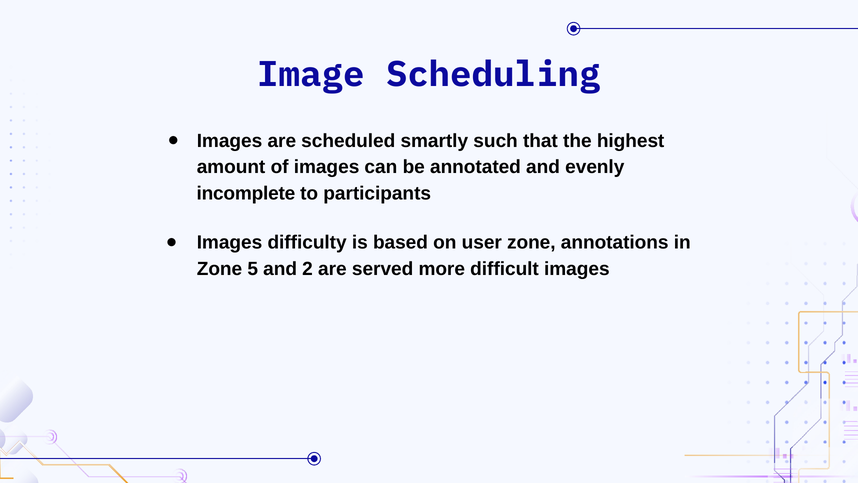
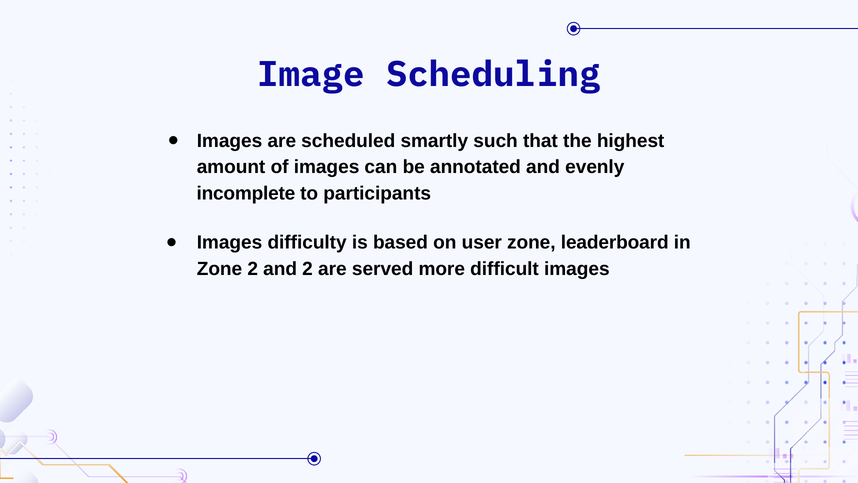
annotations: annotations -> leaderboard (615, 242)
Zone 5: 5 -> 2 (253, 269)
